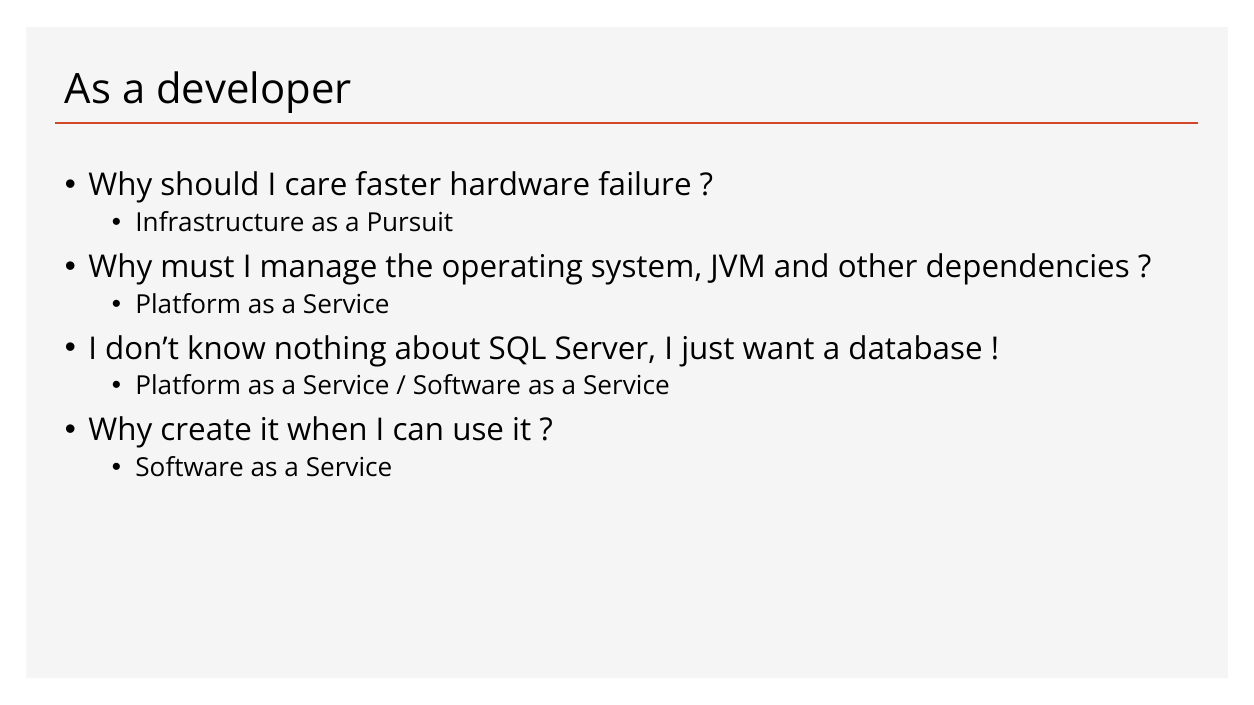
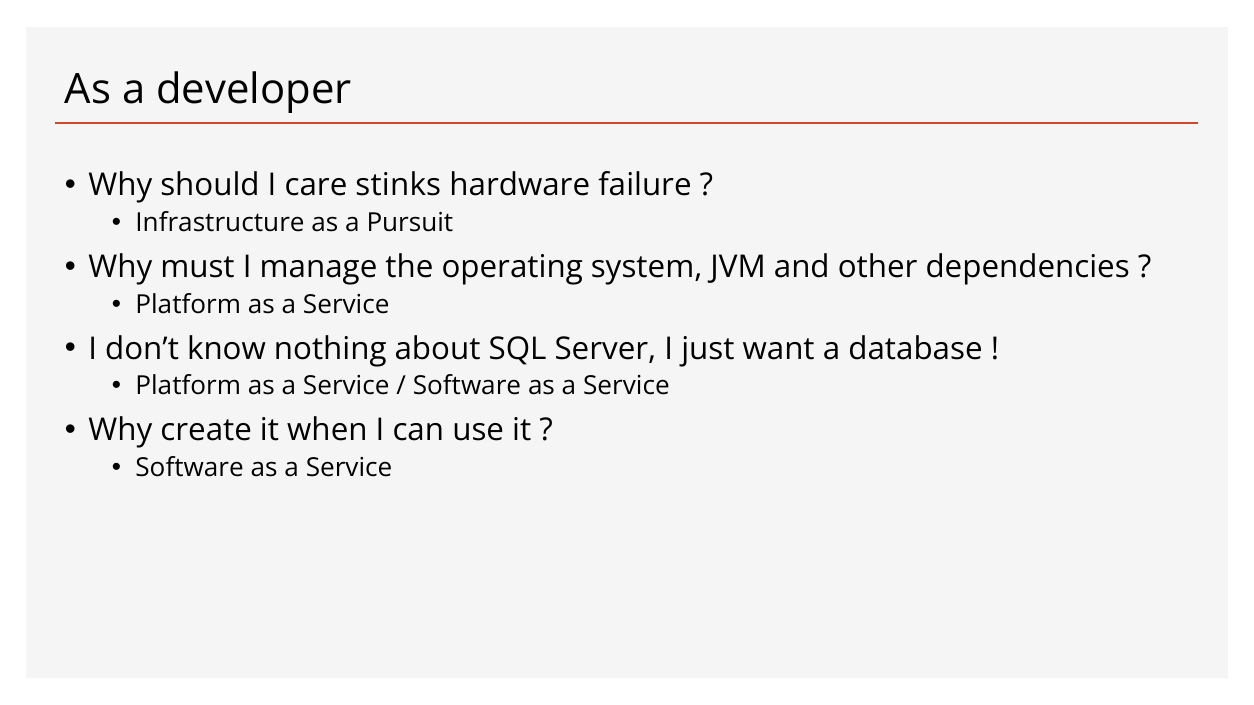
faster: faster -> stinks (398, 186)
